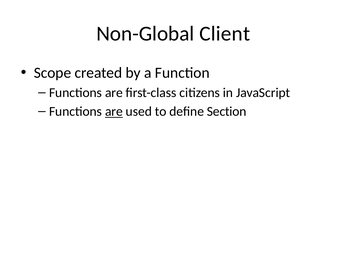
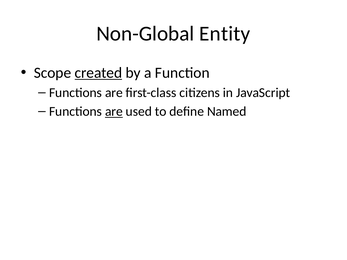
Client: Client -> Entity (225, 34)
created underline: none -> present (98, 73)
Section: Section -> Named (227, 112)
